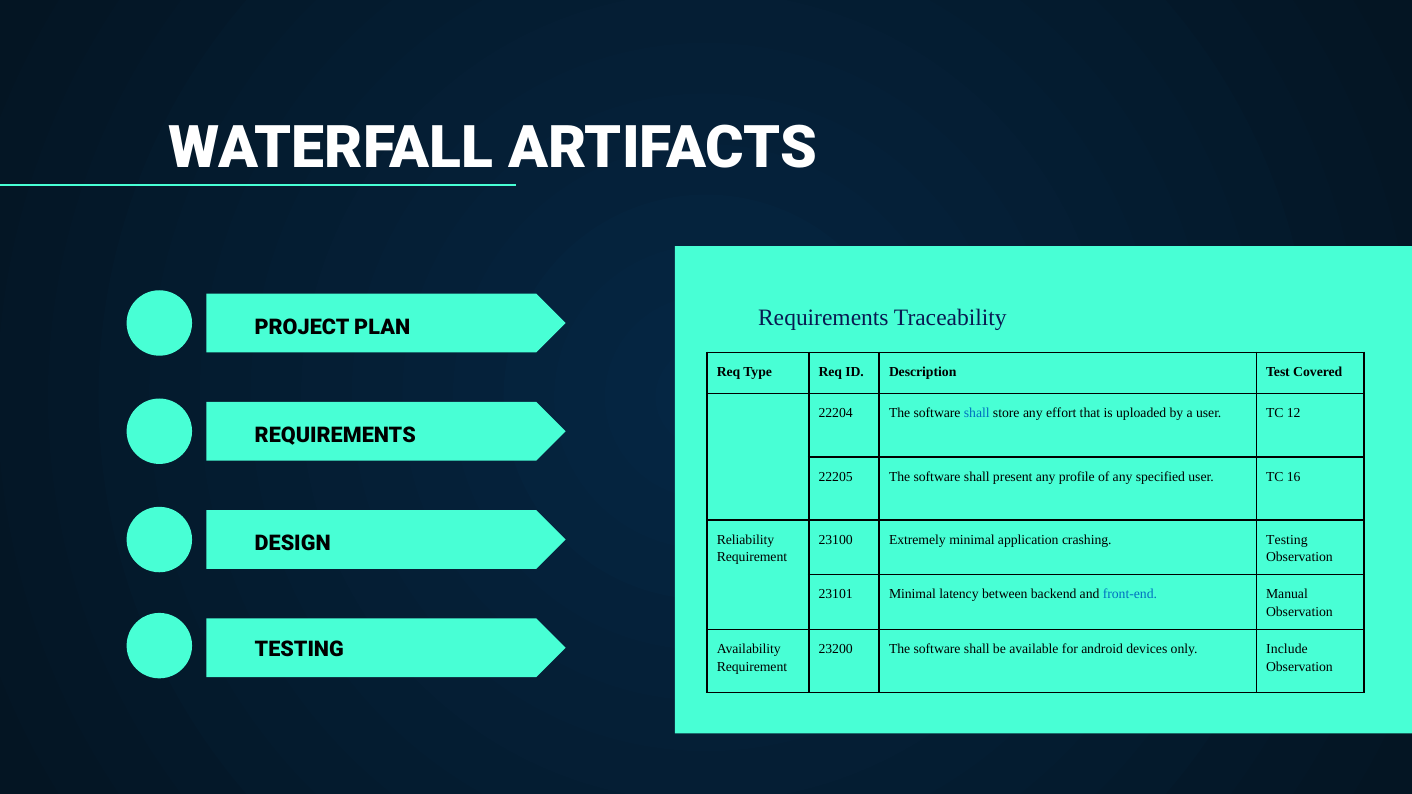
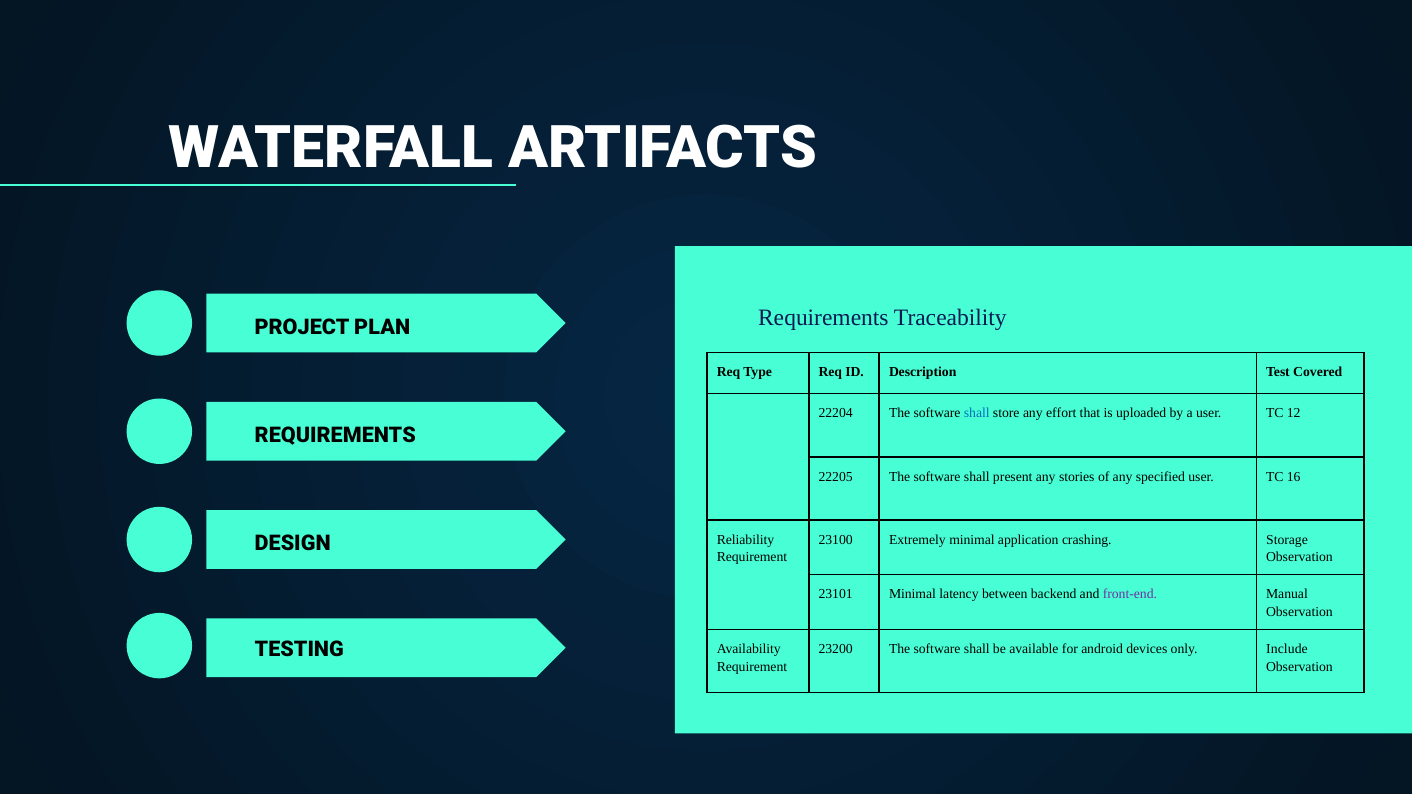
profile: profile -> stories (1077, 477)
crashing Testing: Testing -> Storage (1287, 540)
front-end colour: blue -> purple (1130, 595)
